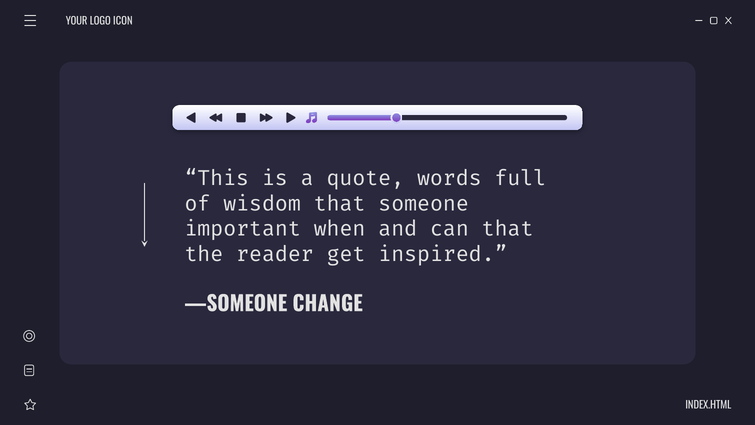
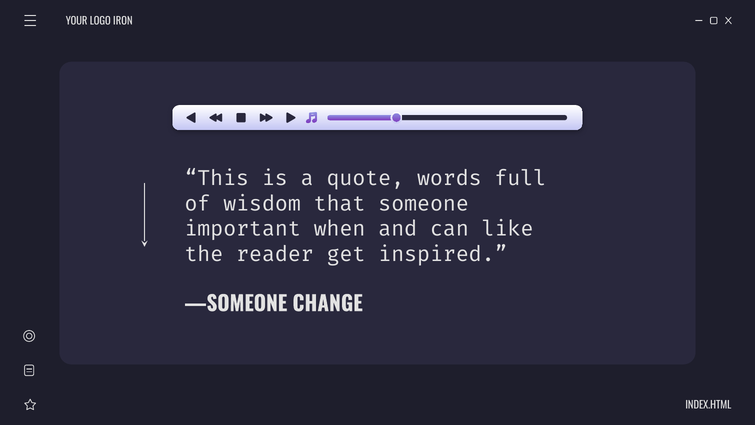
ICON: ICON -> IRON (123, 21)
can that: that -> like (508, 229)
